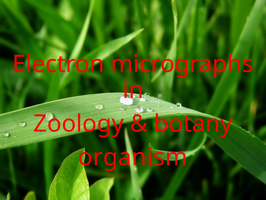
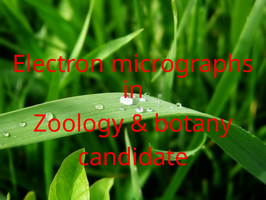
organism: organism -> candidate (133, 157)
